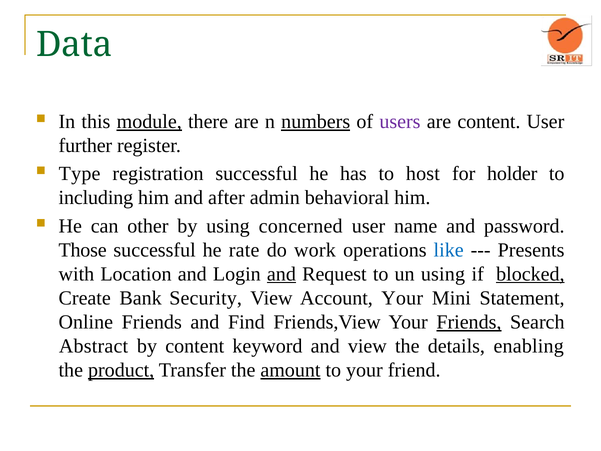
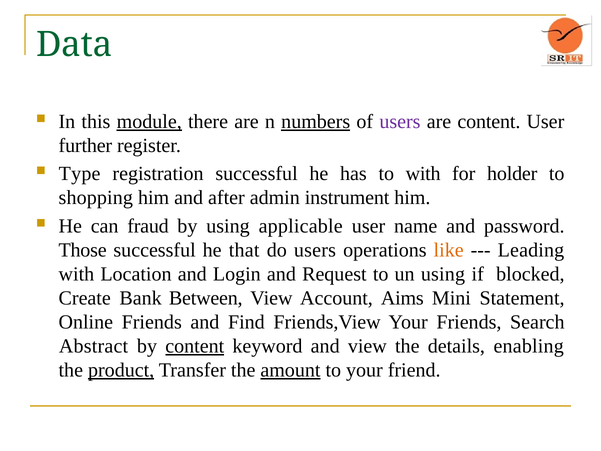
to host: host -> with (423, 174)
including: including -> shopping (96, 198)
behavioral: behavioral -> instrument (347, 198)
other: other -> fraud (148, 226)
concerned: concerned -> applicable (301, 226)
rate: rate -> that (244, 250)
do work: work -> users (315, 250)
like colour: blue -> orange (449, 250)
Presents: Presents -> Leading (531, 250)
and underline: present -> none (281, 274)
blocked underline: present -> none (530, 274)
Security: Security -> Between (206, 298)
Account Your: Your -> Aims (402, 298)
Friends underline: present -> none (469, 322)
content underline: none -> present (195, 346)
